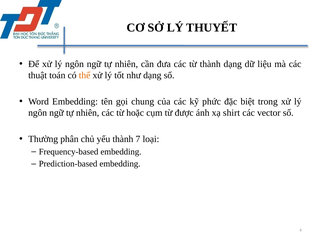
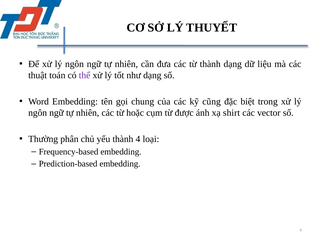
thể colour: orange -> purple (85, 75)
phức: phức -> cũng (212, 101)
7: 7 -> 4 (138, 139)
